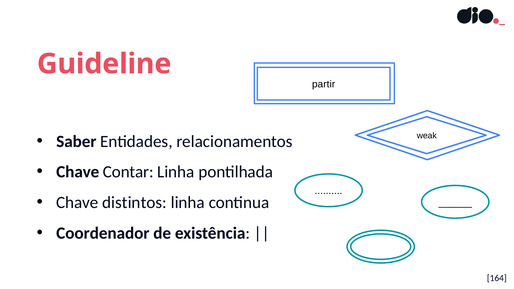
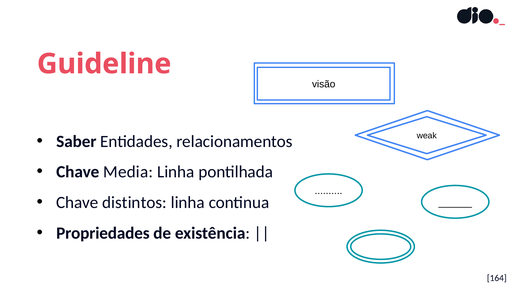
partir: partir -> visão (324, 84)
Contar: Contar -> Media (128, 172)
Coordenador: Coordenador -> Propriedades (103, 233)
